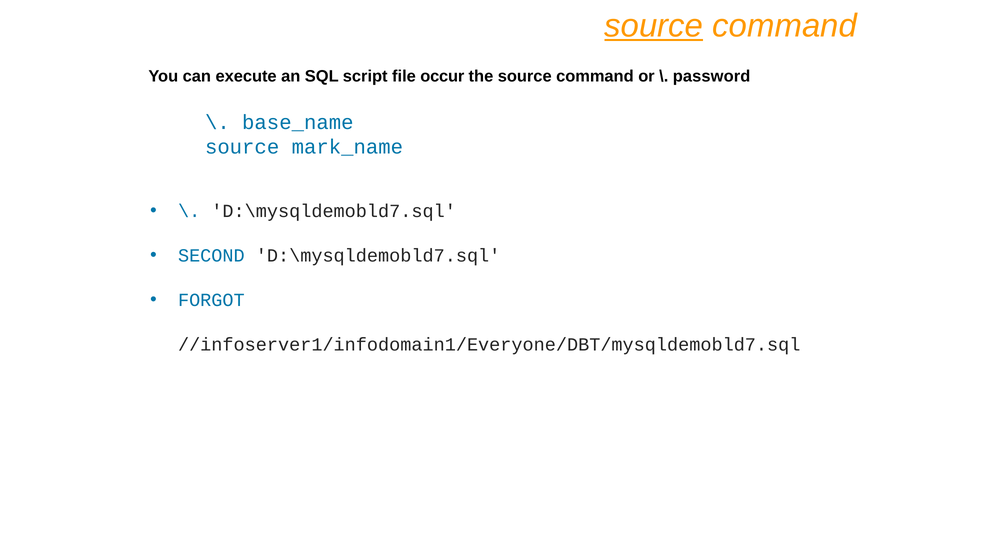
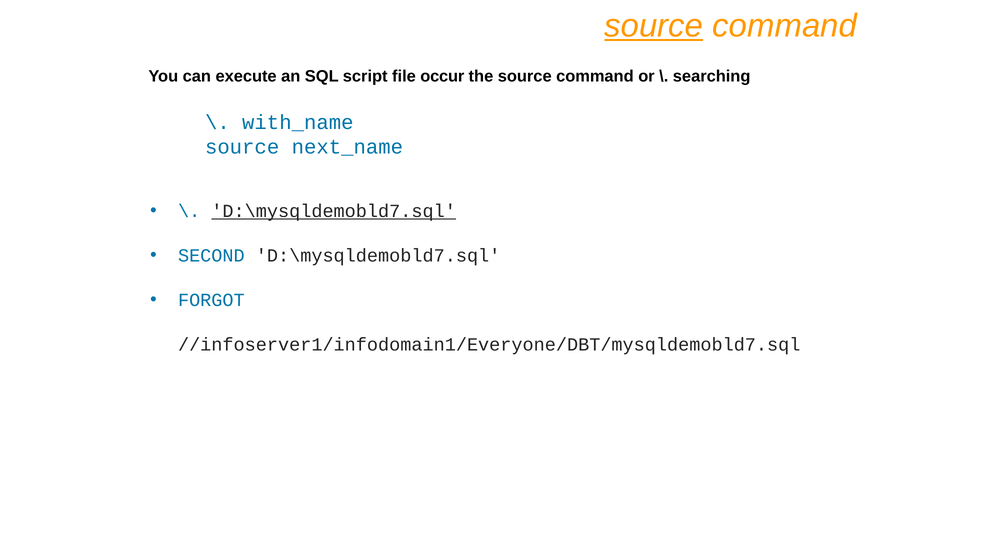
password: password -> searching (712, 76)
base_name: base_name -> with_name (298, 122)
mark_name: mark_name -> next_name (347, 147)
D:\mysqldemobld7.sql underline: none -> present (334, 211)
